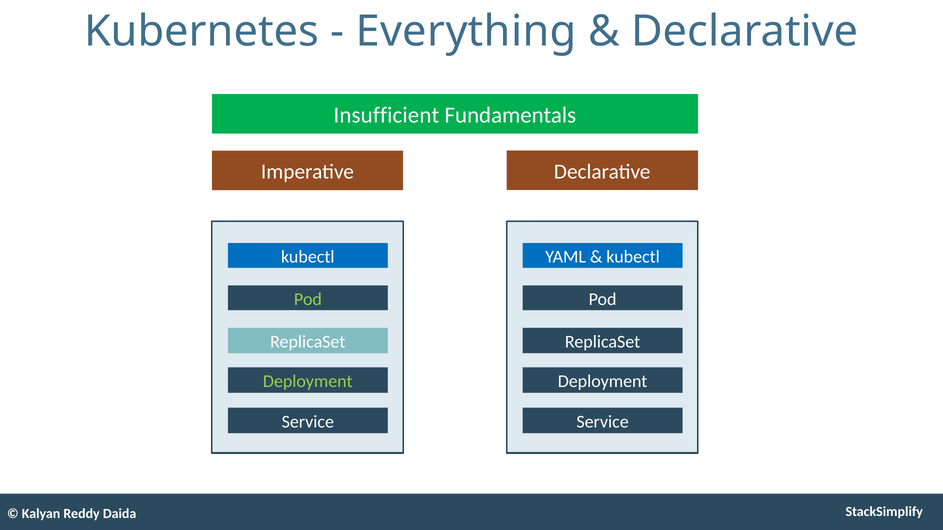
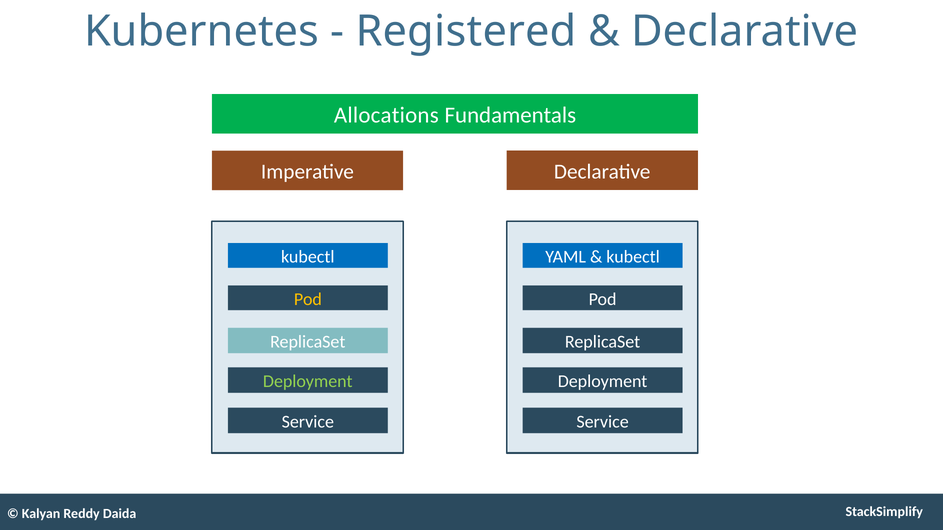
Everything: Everything -> Registered (466, 32)
Insufficient: Insufficient -> Allocations (386, 116)
Pod colour: light green -> yellow (308, 299)
